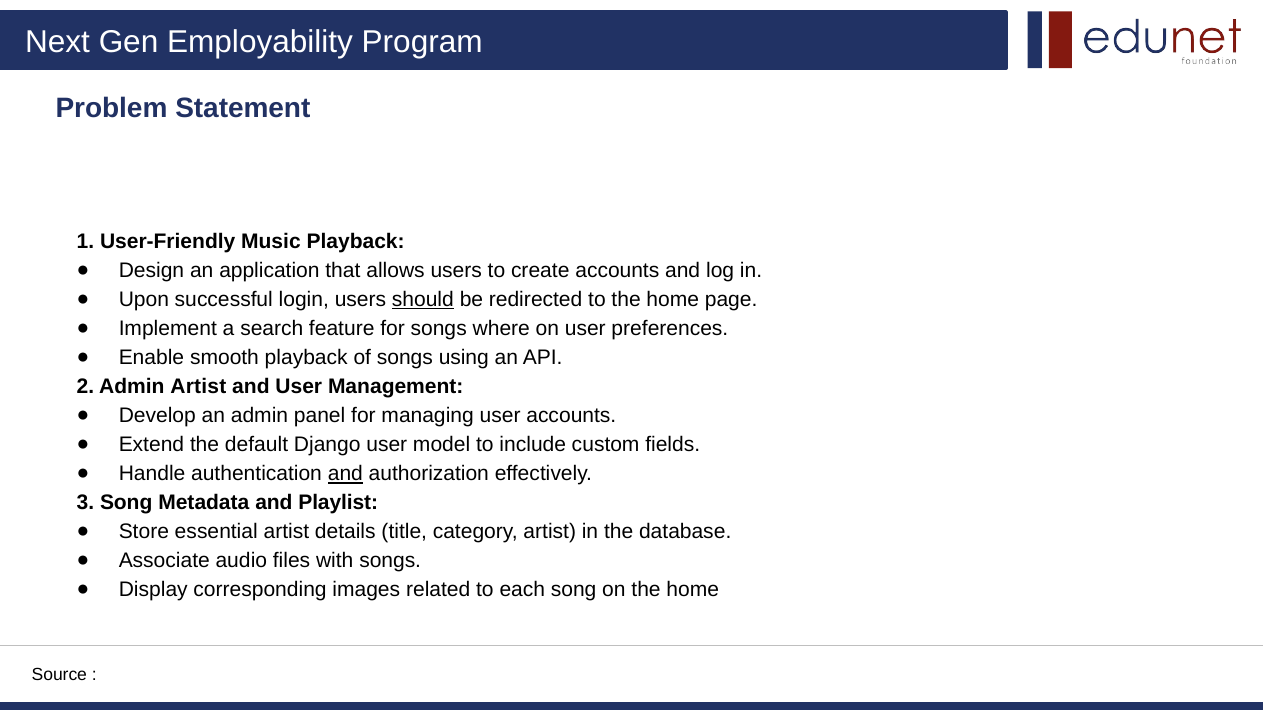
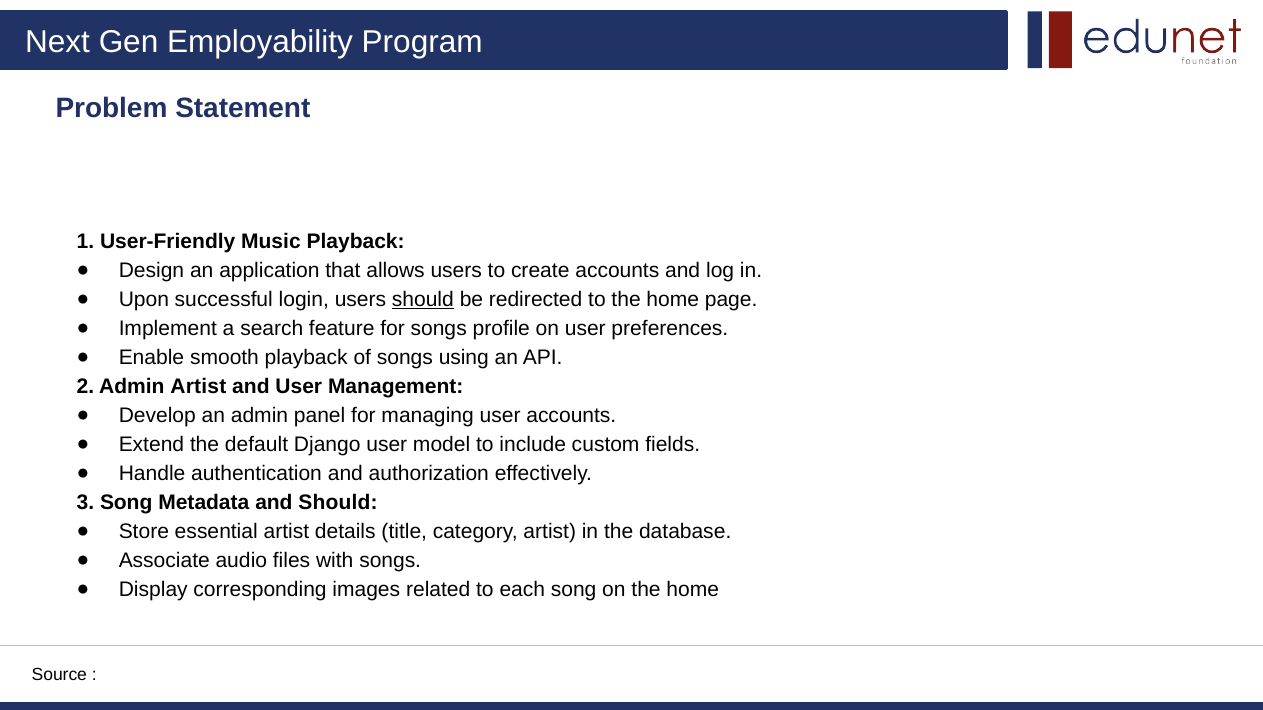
where: where -> profile (501, 329)
and underline: present -> none (345, 474)
and Playlist: Playlist -> Should (338, 503)
